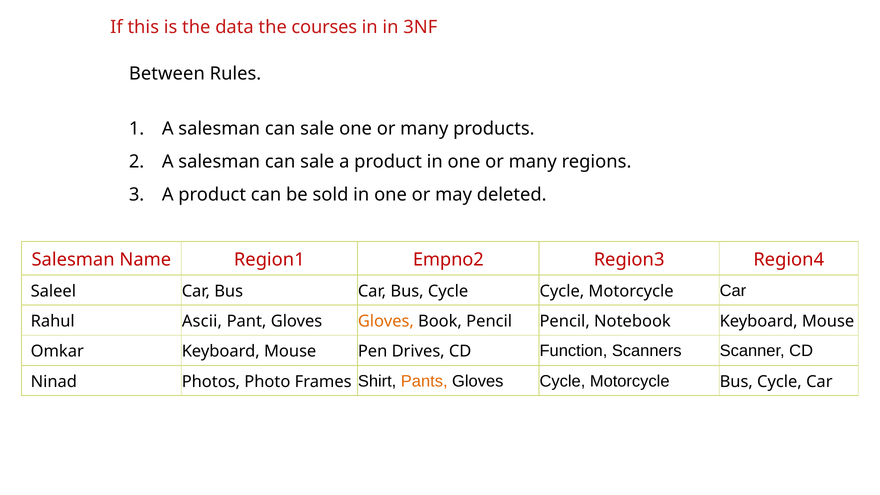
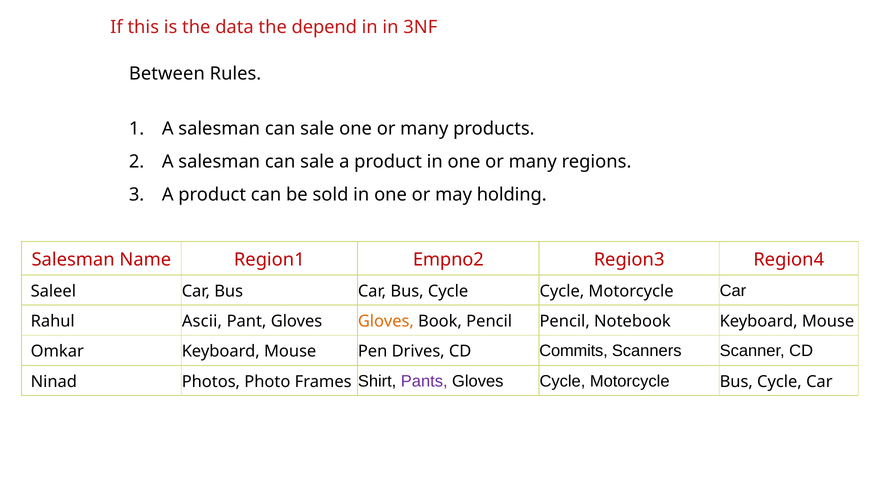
courses: courses -> depend (324, 27)
deleted: deleted -> holding (512, 194)
Function: Function -> Commits (574, 351)
Pants colour: orange -> purple (424, 381)
